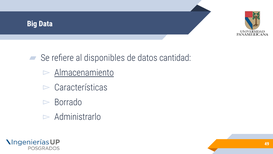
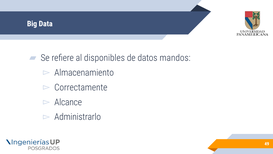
cantidad: cantidad -> mandos (175, 58)
Almacenamiento underline: present -> none (84, 73)
Características: Características -> Correctamente (81, 87)
Borrado: Borrado -> Alcance (68, 102)
